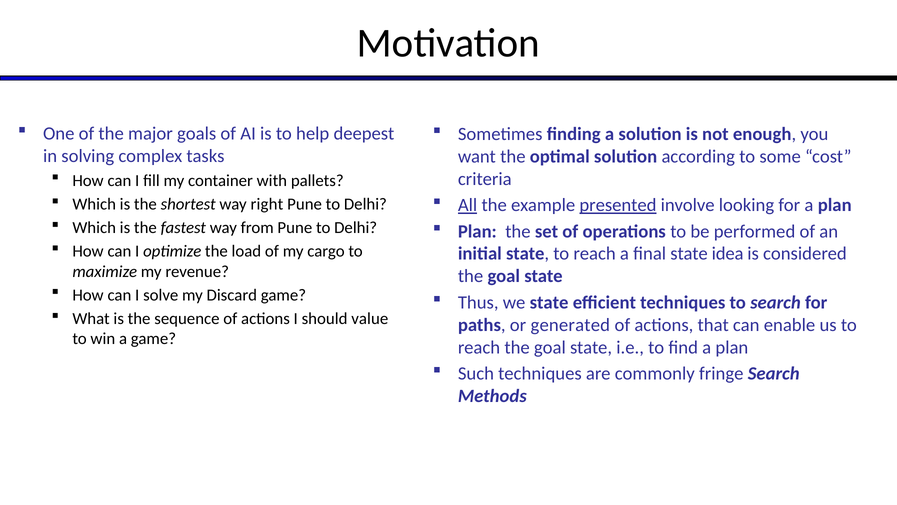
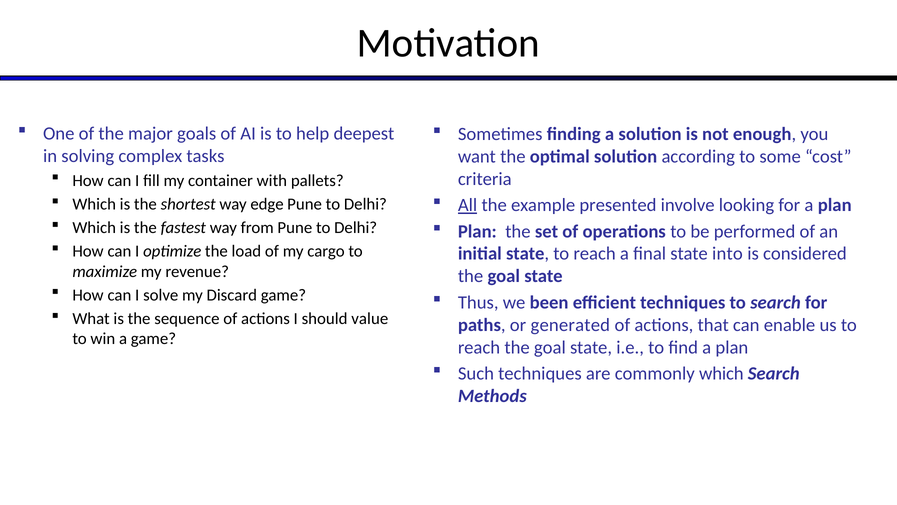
right: right -> edge (267, 204)
presented underline: present -> none (618, 205)
idea: idea -> into (727, 254)
we state: state -> been (549, 302)
commonly fringe: fringe -> which (721, 373)
